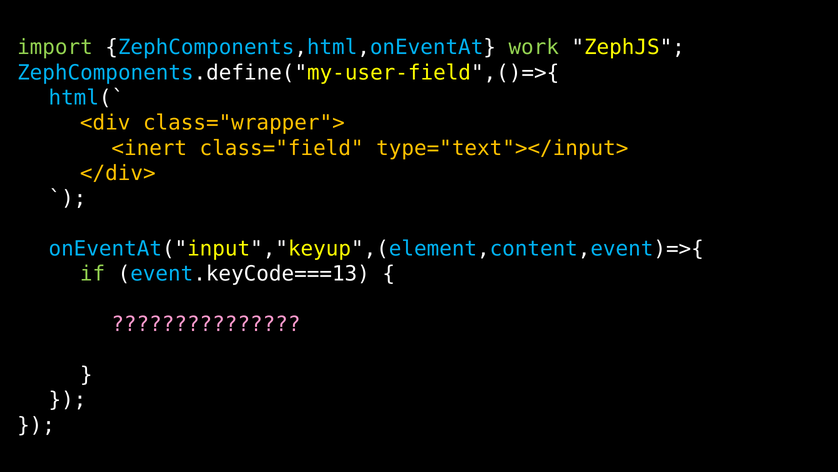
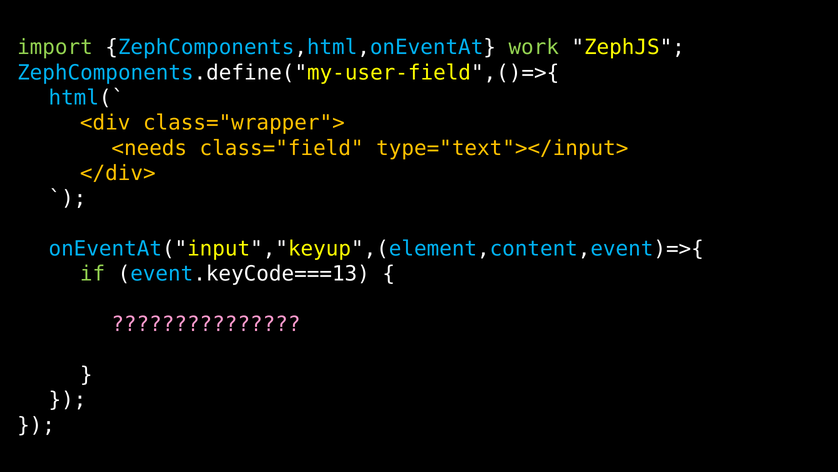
<inert: <inert -> <needs (149, 148)
